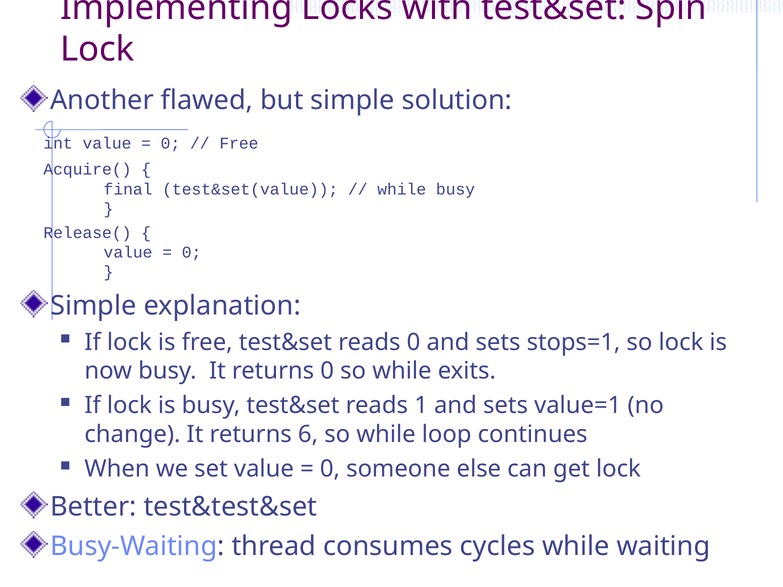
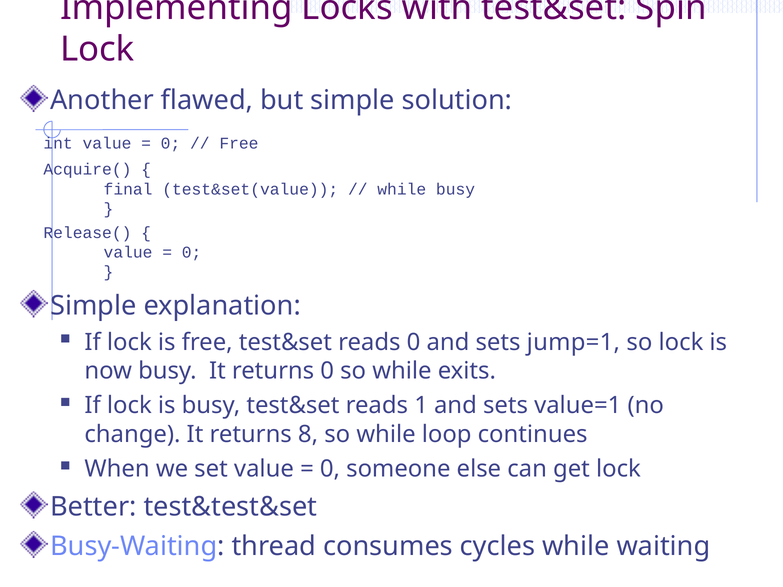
stops=1: stops=1 -> jump=1 (573, 342)
6: 6 -> 8 (308, 434)
